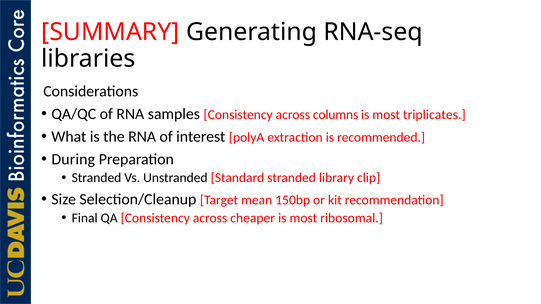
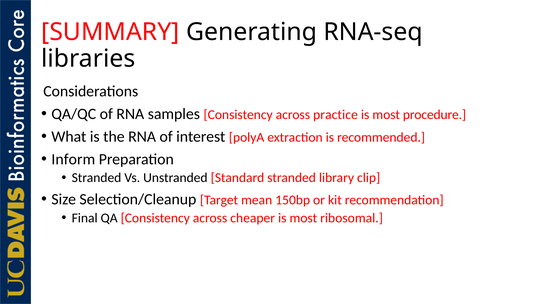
columns: columns -> practice (335, 115)
triplicates: triplicates -> procedure (434, 115)
During: During -> Inform (73, 159)
